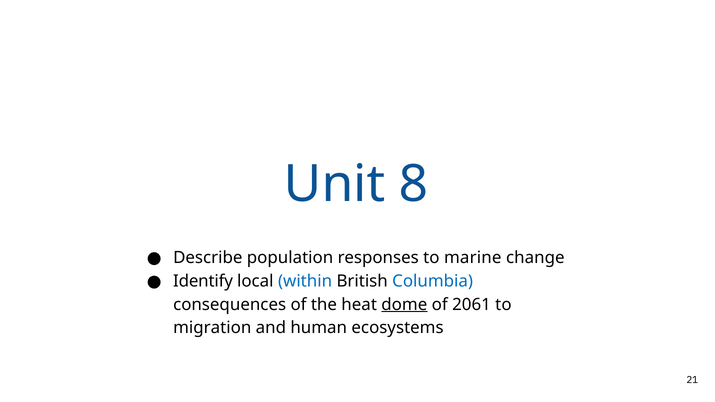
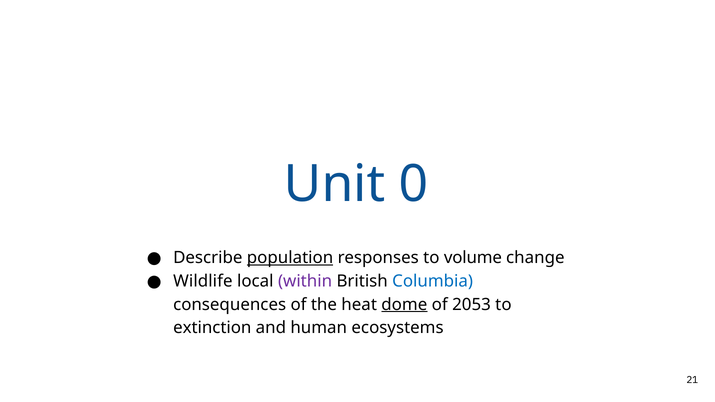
8: 8 -> 0 (413, 184)
population underline: none -> present (290, 258)
marine: marine -> volume (473, 258)
Identify: Identify -> Wildlife (203, 281)
within colour: blue -> purple (305, 281)
2061: 2061 -> 2053 (472, 305)
migration: migration -> extinction (212, 328)
